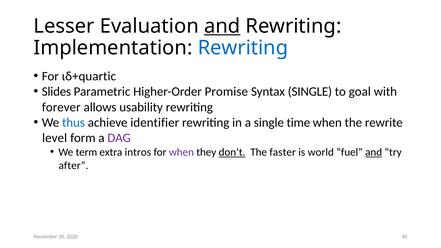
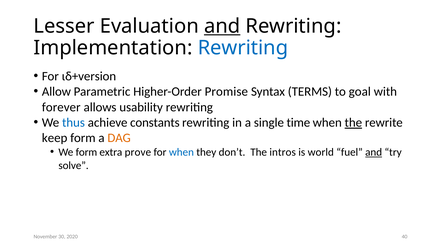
ιδ+quartic: ιδ+quartic -> ιδ+version (89, 76)
Slides: Slides -> Allow (56, 92)
Syntax SINGLE: SINGLE -> TERMS (310, 92)
identifier: identifier -> constants (155, 123)
the underline: none -> present (353, 123)
level: level -> keep (55, 138)
DAG colour: purple -> orange (119, 138)
We term: term -> form (86, 152)
intros: intros -> prove (138, 152)
when colour: purple -> blue (181, 152)
don’t underline: present -> none (232, 152)
faster: faster -> intros (283, 152)
after: after -> solve (74, 166)
